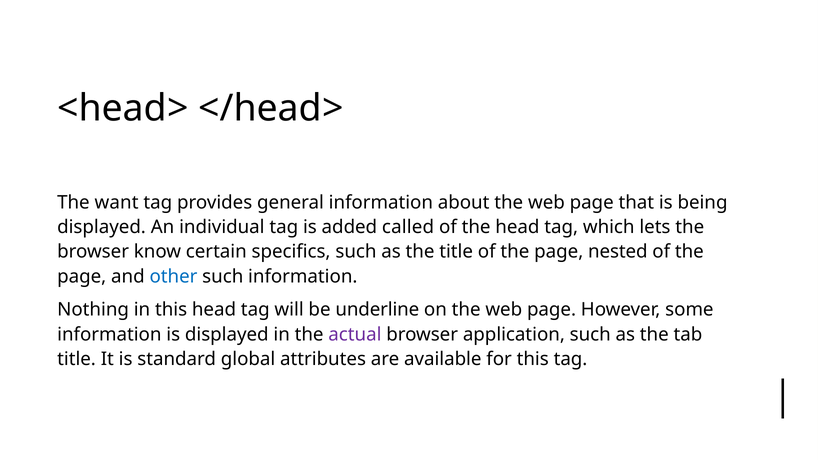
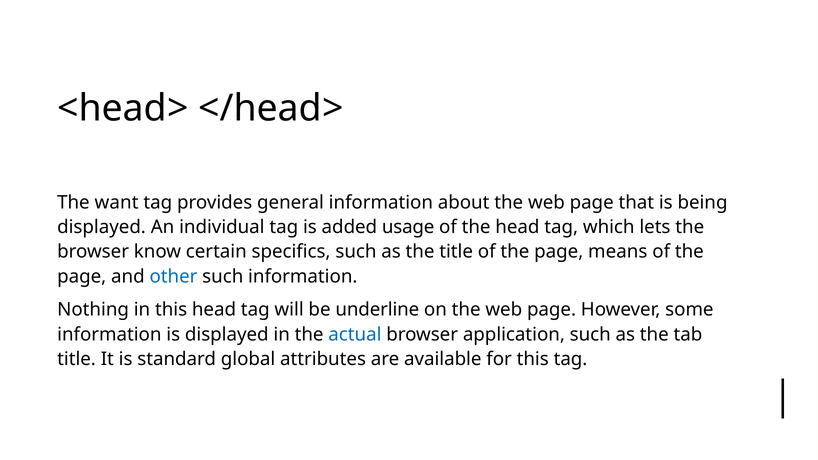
called: called -> usage (408, 227)
nested: nested -> means (618, 252)
actual colour: purple -> blue (355, 335)
